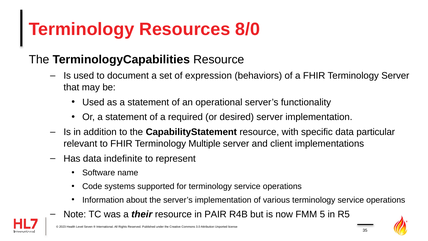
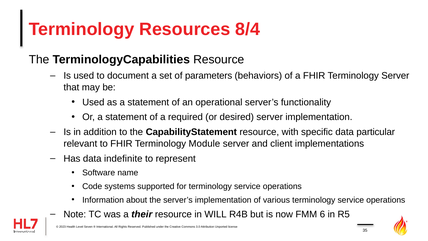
8/0: 8/0 -> 8/4 (248, 29)
expression: expression -> parameters (209, 76)
Multiple: Multiple -> Module (204, 143)
PAIR: PAIR -> WILL (216, 214)
5: 5 -> 6 (322, 214)
